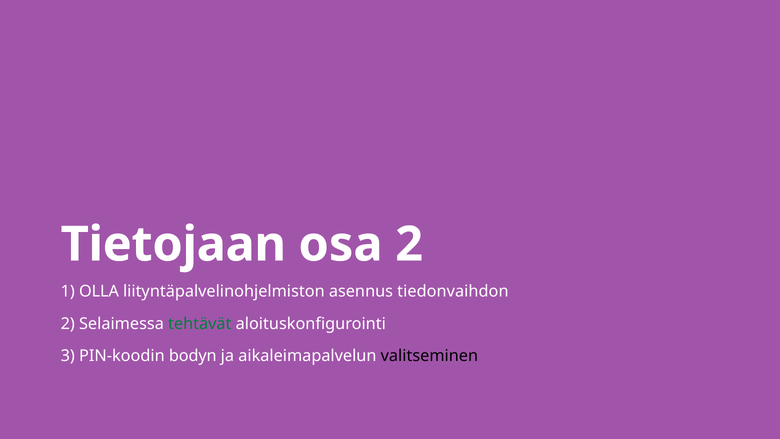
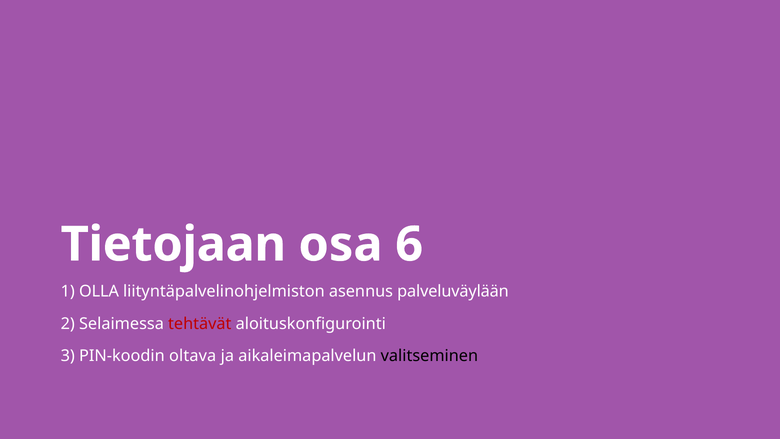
osa 2: 2 -> 6 (409, 244)
tiedonvaihdon: tiedonvaihdon -> palveluväylään (453, 291)
tehtävät colour: green -> red (200, 324)
bodyn: bodyn -> oltava (193, 356)
